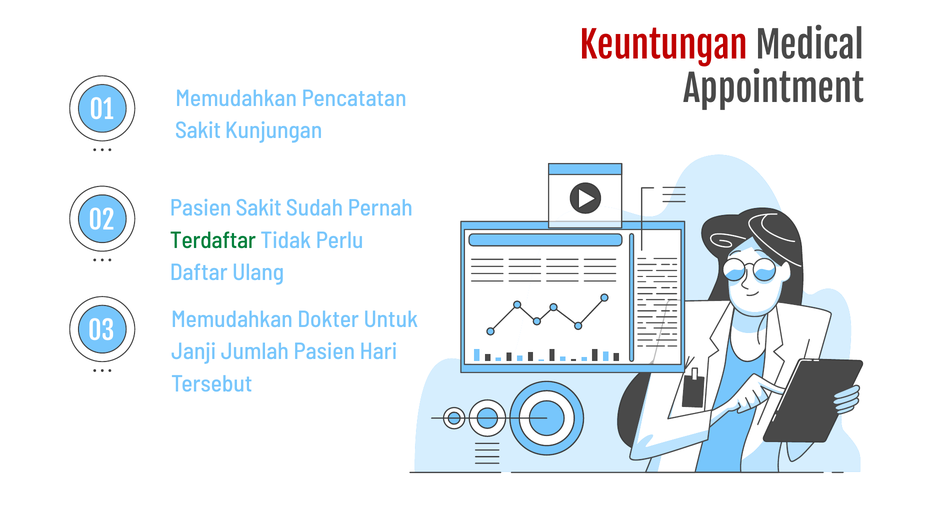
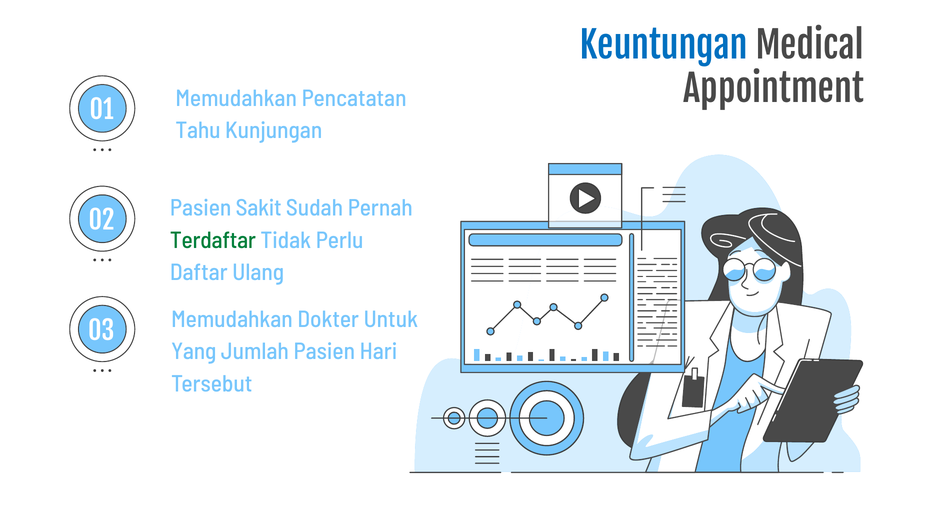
Keuntungan colour: red -> blue (664, 47)
Sakit: Sakit -> Tahu (198, 131)
Janji: Janji -> Yang (194, 352)
